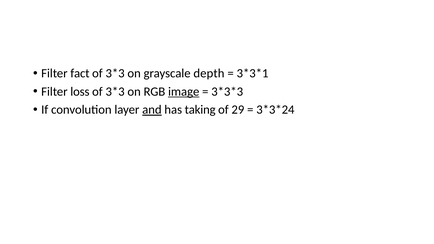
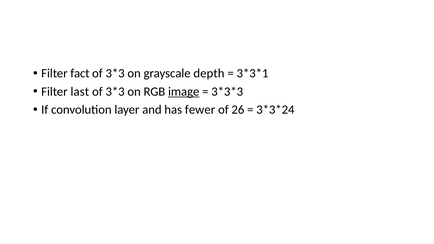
loss: loss -> last (80, 92)
and underline: present -> none (152, 110)
taking: taking -> fewer (200, 110)
29: 29 -> 26 (238, 110)
